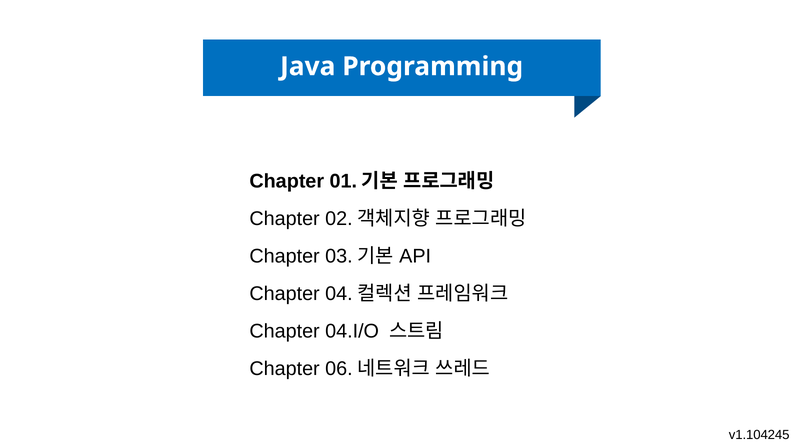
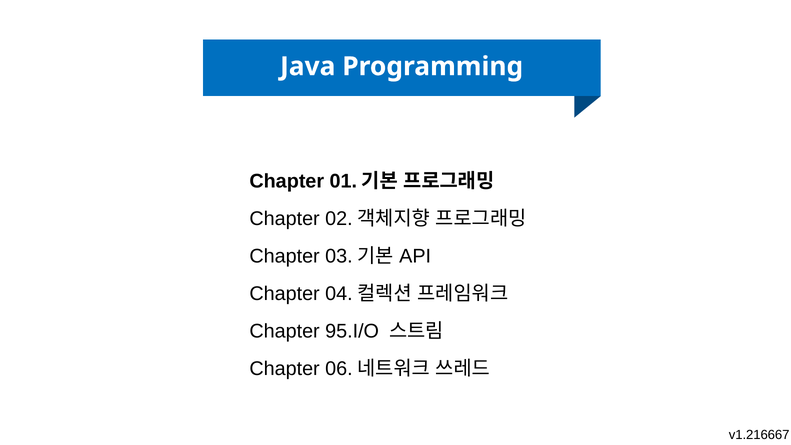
04.I/O: 04.I/O -> 95.I/O (352, 331)
v1.104245: v1.104245 -> v1.216667 (759, 435)
